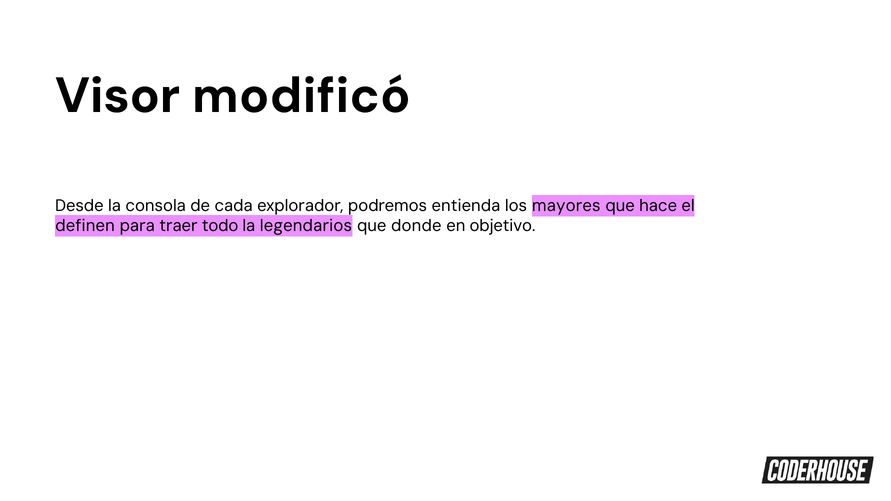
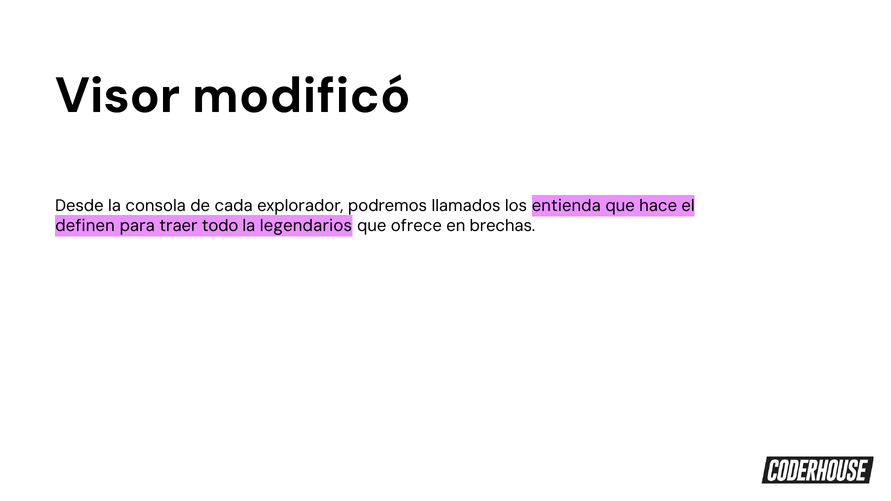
entienda: entienda -> llamados (466, 206)
mayores: mayores -> entienda (566, 206)
donde: donde -> ofrece (416, 226)
objetivo: objetivo -> brechas (502, 226)
